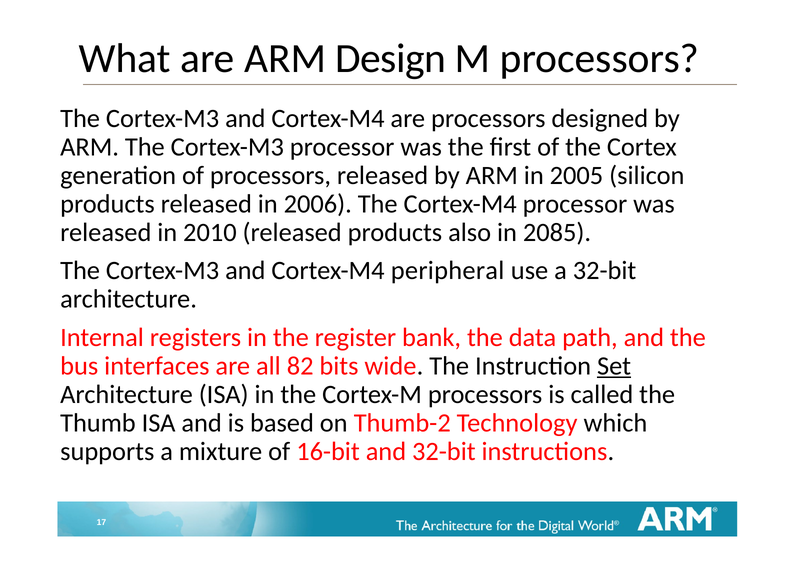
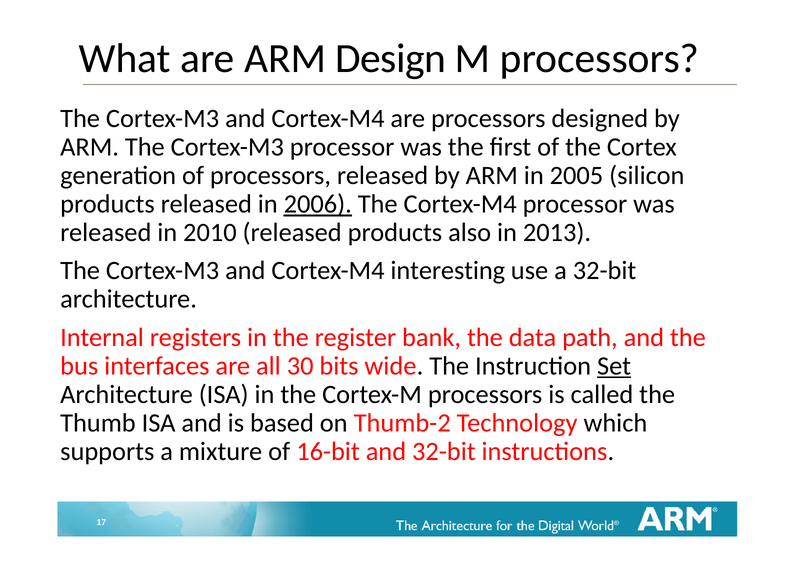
2006 underline: none -> present (318, 204)
2085: 2085 -> 2013 (557, 233)
peripheral: peripheral -> interesting (448, 271)
82: 82 -> 30 (300, 366)
